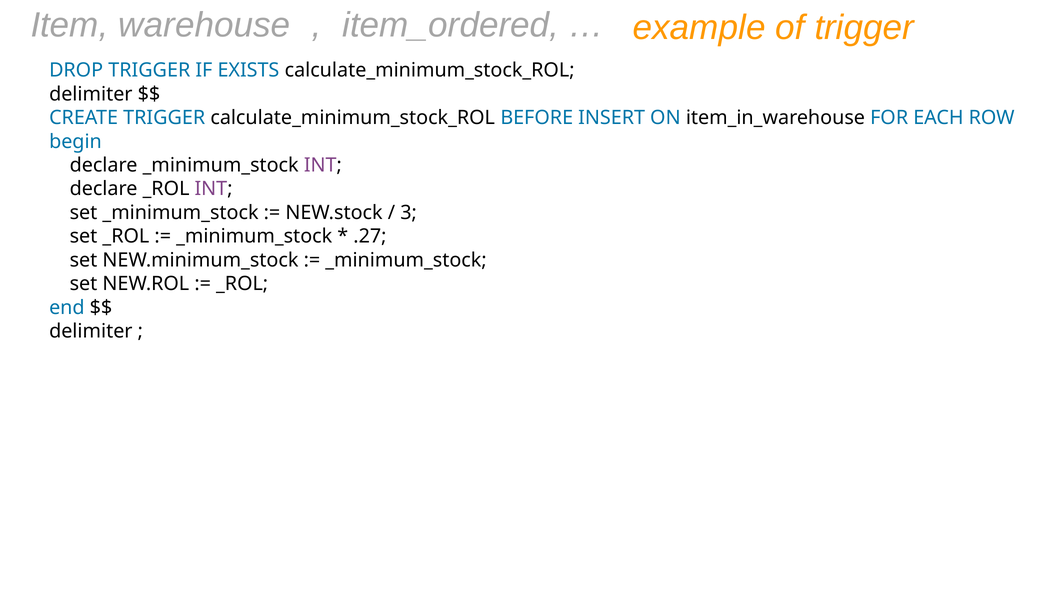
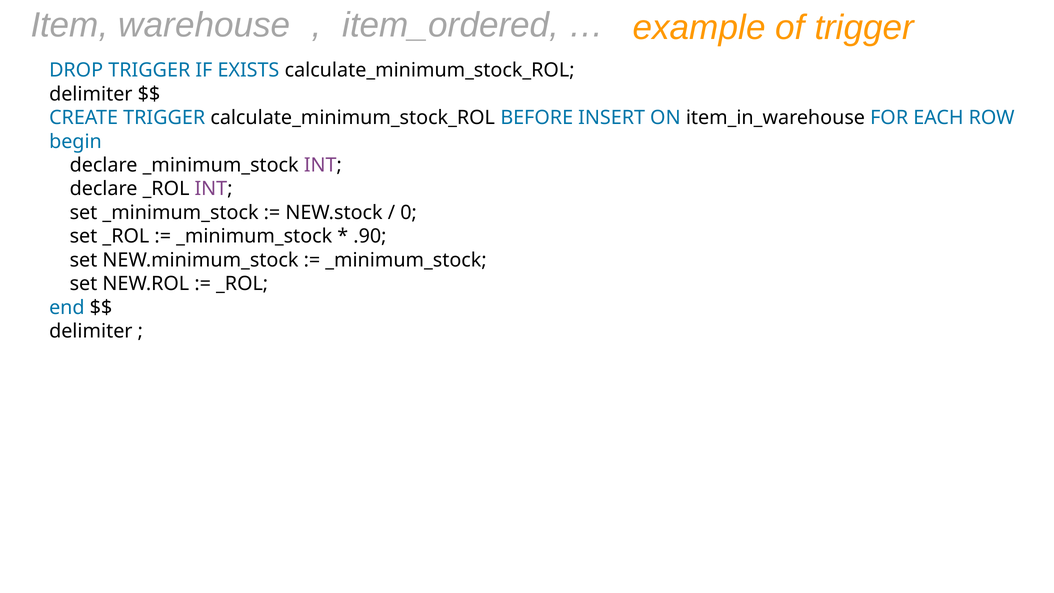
3: 3 -> 0 (409, 213)
.27: .27 -> .90 (370, 236)
